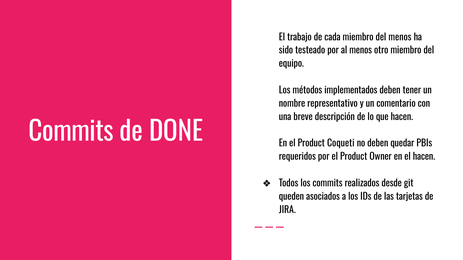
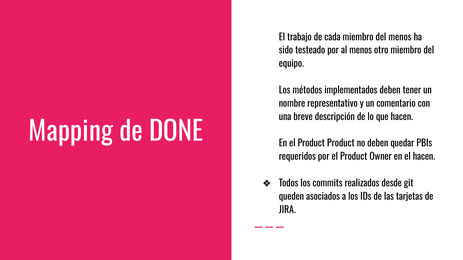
Commits: Commits -> Mapping (71, 132)
Product Coqueti: Coqueti -> Product (341, 144)
